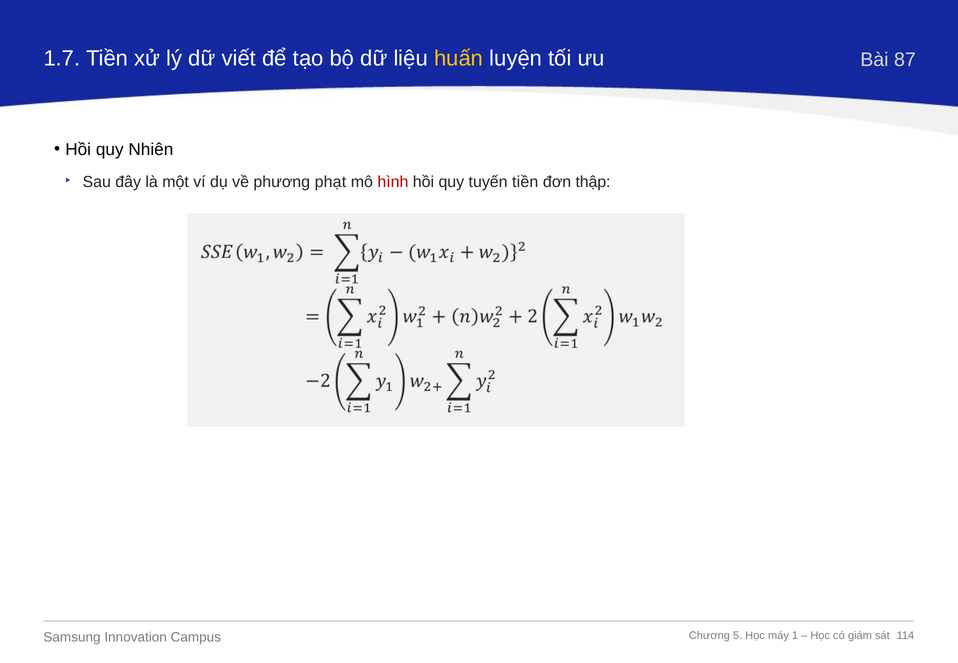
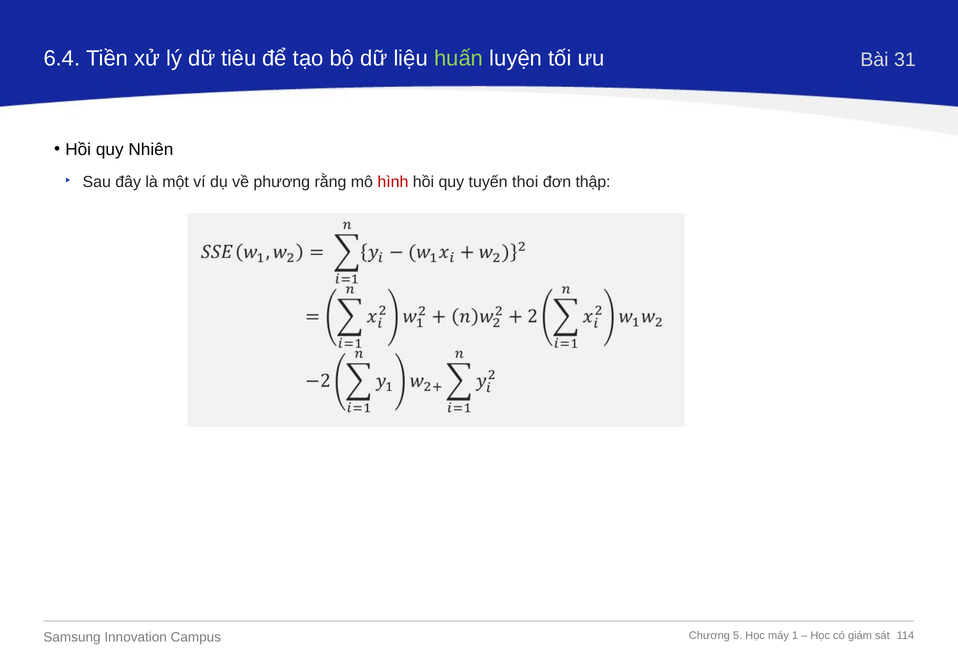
1.7: 1.7 -> 6.4 (62, 58)
viết: viết -> tiêu (239, 58)
huấn colour: yellow -> light green (459, 58)
87: 87 -> 31 (905, 60)
phạt: phạt -> rằng (331, 182)
tuyến tiền: tiền -> thoi (525, 182)
